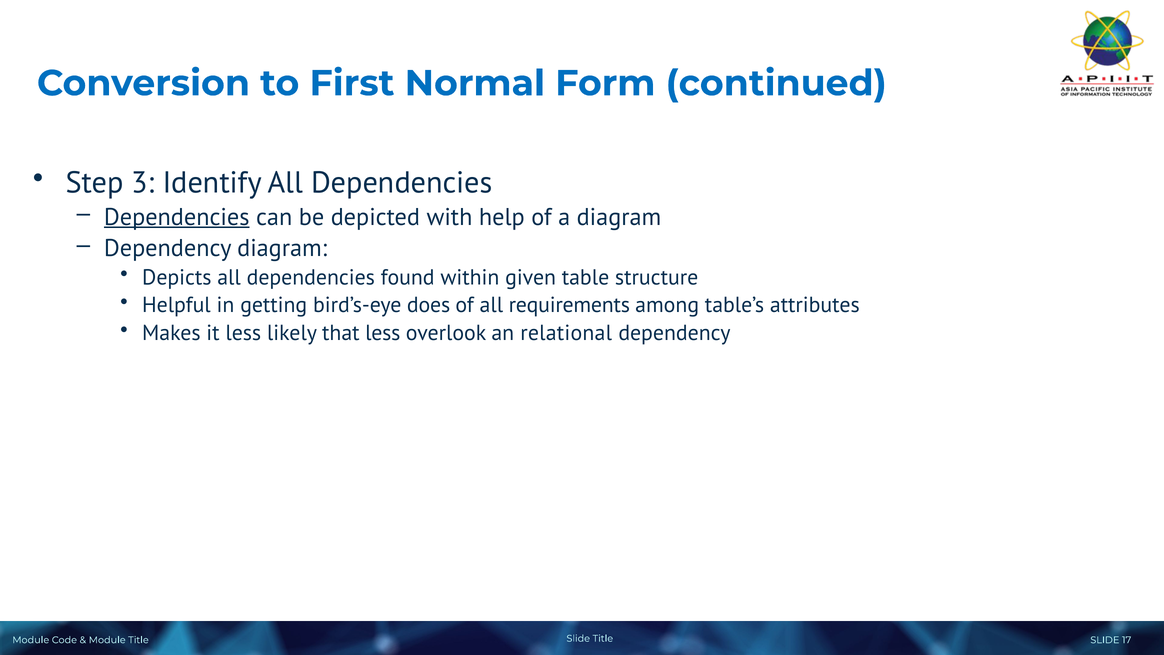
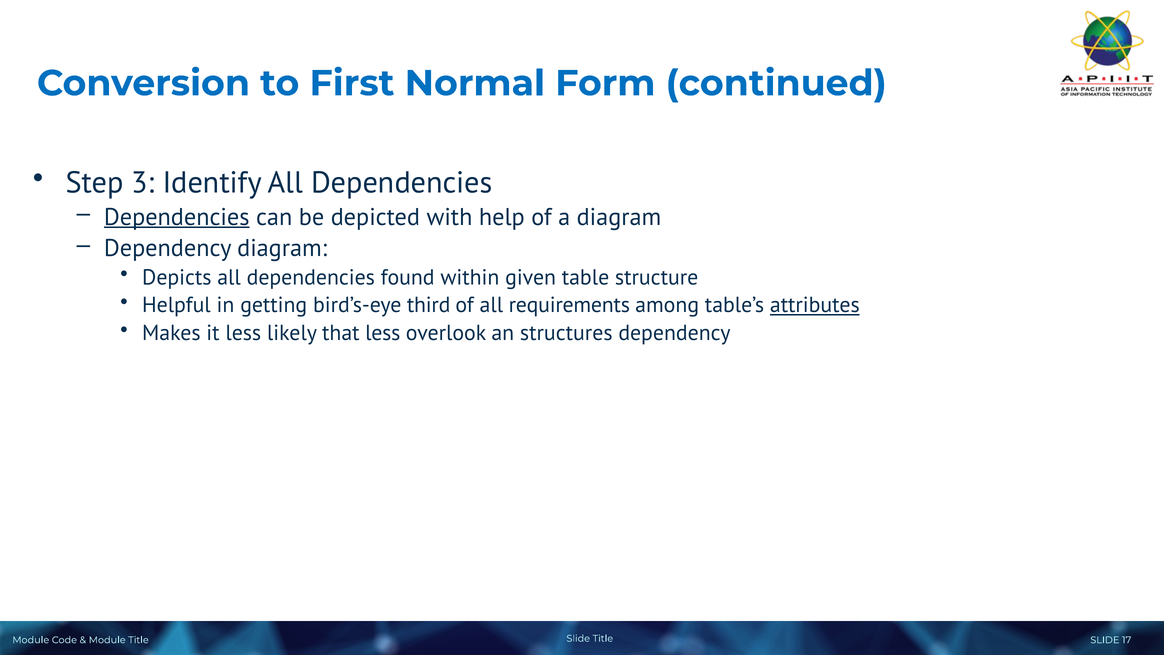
does: does -> third (429, 305)
attributes underline: none -> present (815, 305)
relational: relational -> structures (566, 333)
